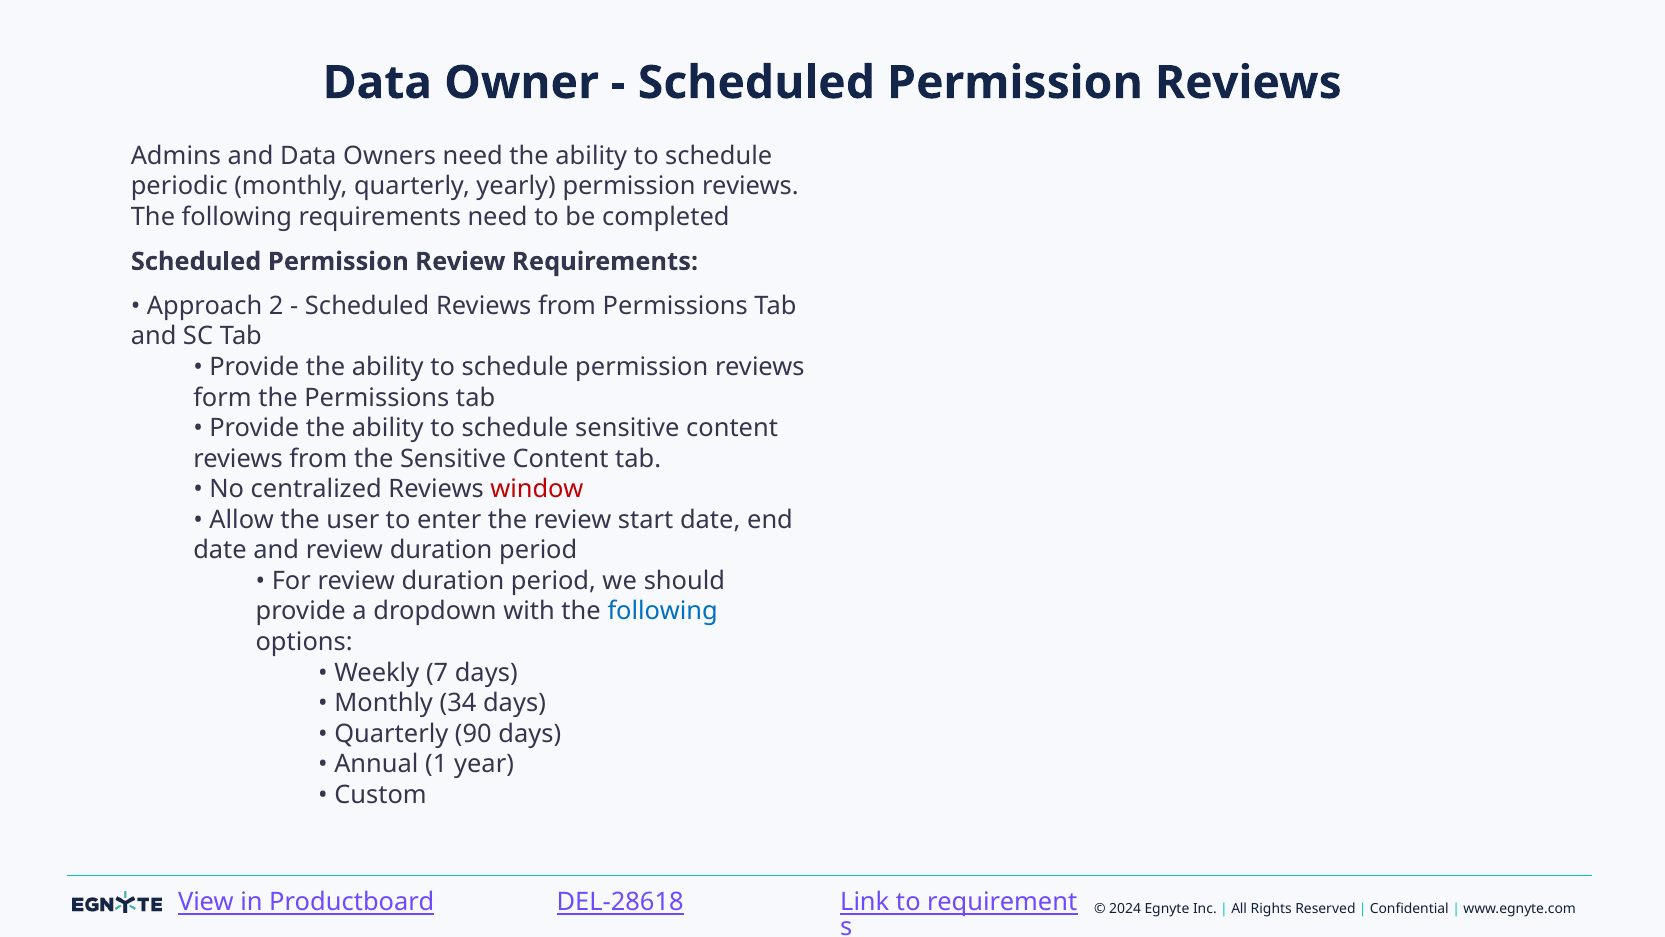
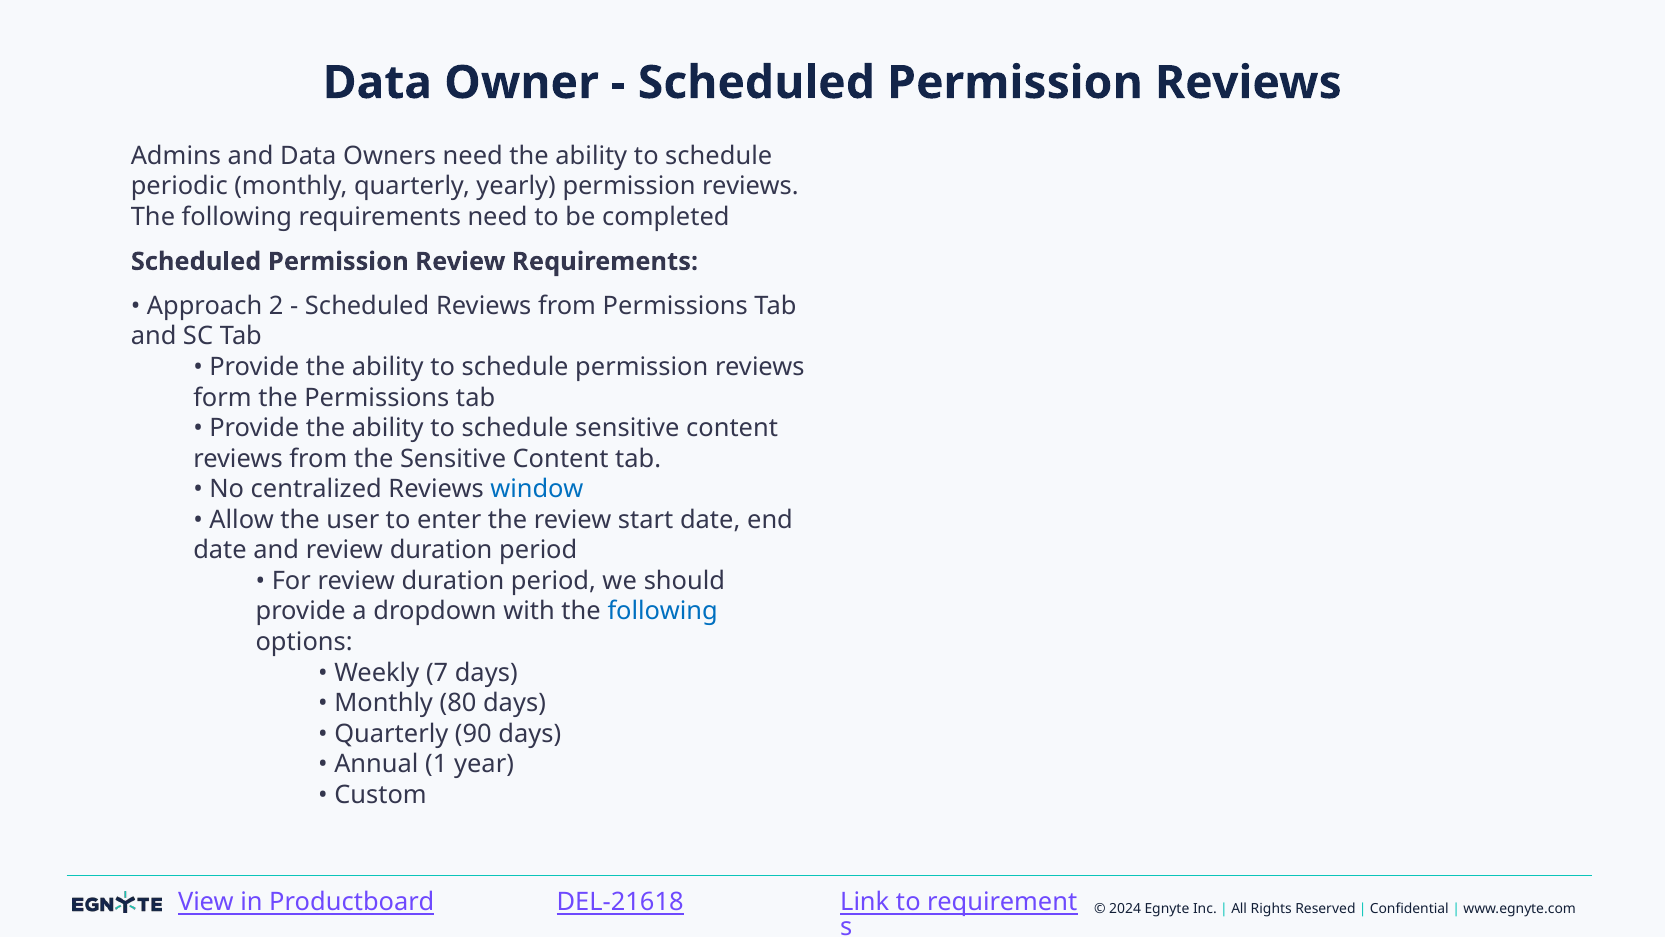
window colour: red -> blue (537, 489)
34: 34 -> 80 (458, 703)
DEL-28618: DEL-28618 -> DEL-21618 (620, 902)
